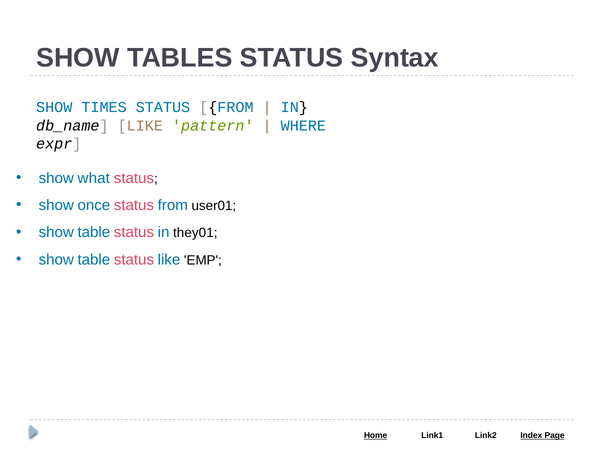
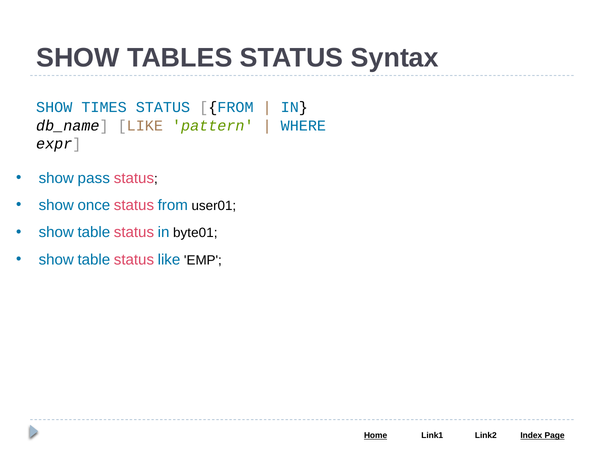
what: what -> pass (94, 178)
they01: they01 -> byte01 (195, 233)
